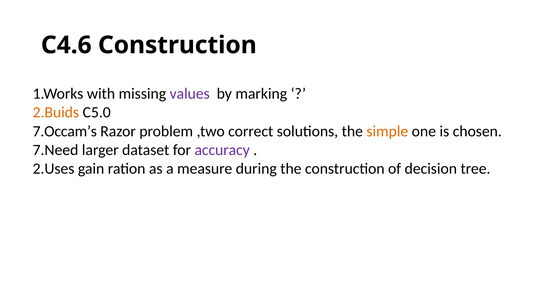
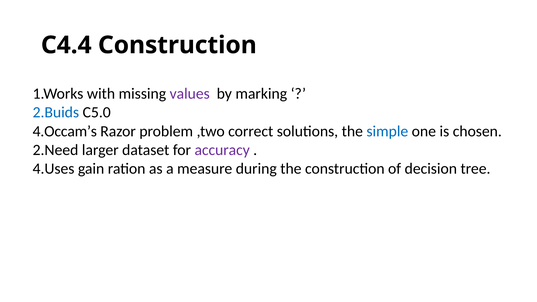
C4.6: C4.6 -> C4.4 (66, 45)
2.Buids colour: orange -> blue (56, 112)
7.Occam’s: 7.Occam’s -> 4.Occam’s (65, 131)
simple colour: orange -> blue (387, 131)
7.Need: 7.Need -> 2.Need (55, 150)
2.Uses: 2.Uses -> 4.Uses (54, 169)
